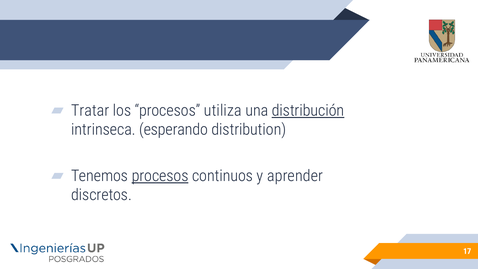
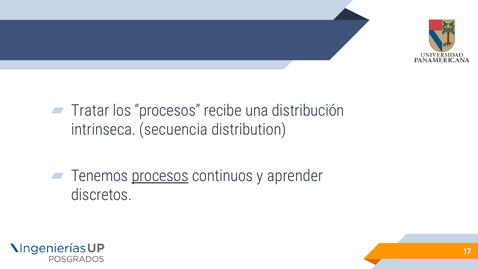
utiliza: utiliza -> recibe (223, 110)
distribución underline: present -> none (308, 110)
esperando: esperando -> secuencia (173, 130)
